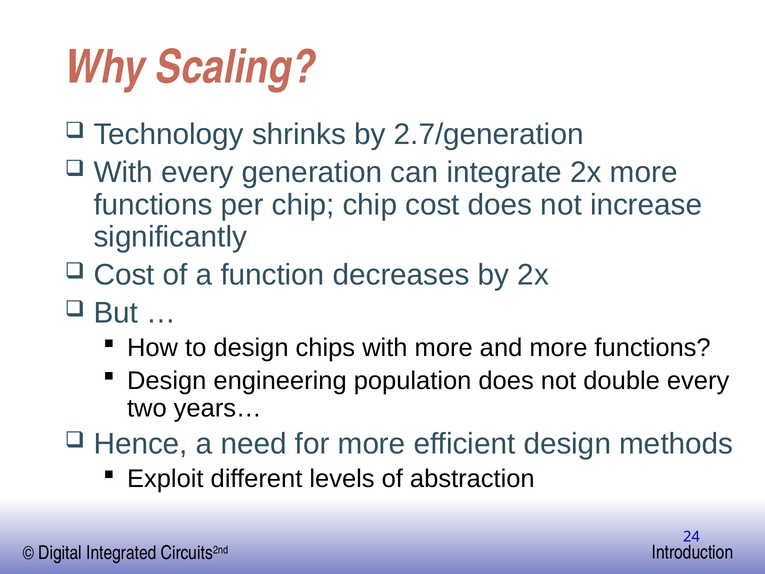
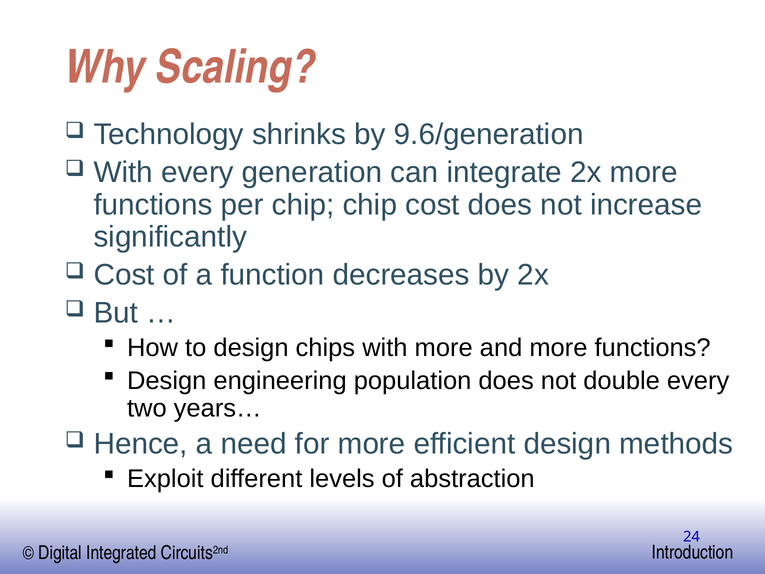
2.7/generation: 2.7/generation -> 9.6/generation (489, 134)
